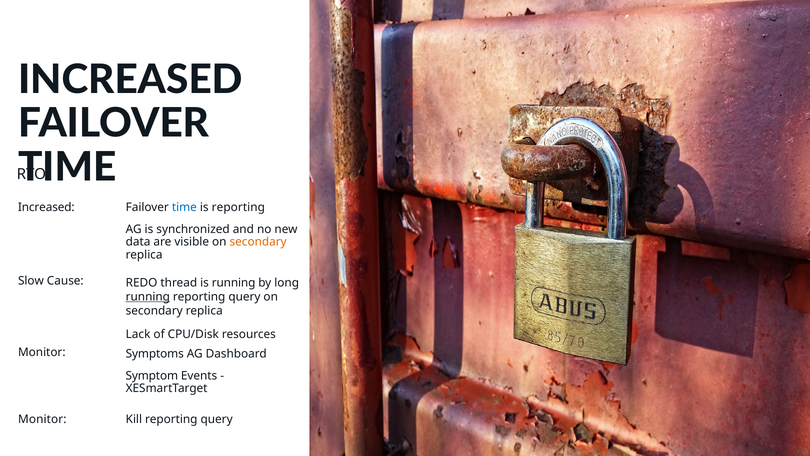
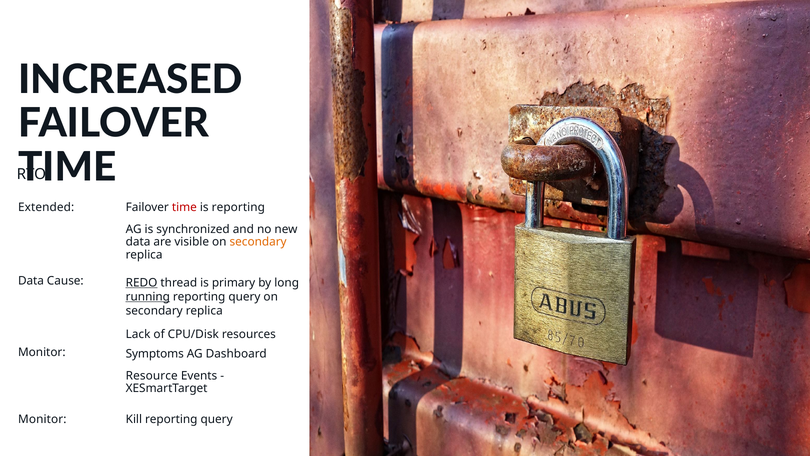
Increased: Increased -> Extended (46, 207)
time colour: blue -> red (184, 207)
Slow: Slow -> Data (31, 281)
REDO underline: none -> present (142, 282)
is running: running -> primary (234, 282)
Symptom: Symptom -> Resource (152, 375)
